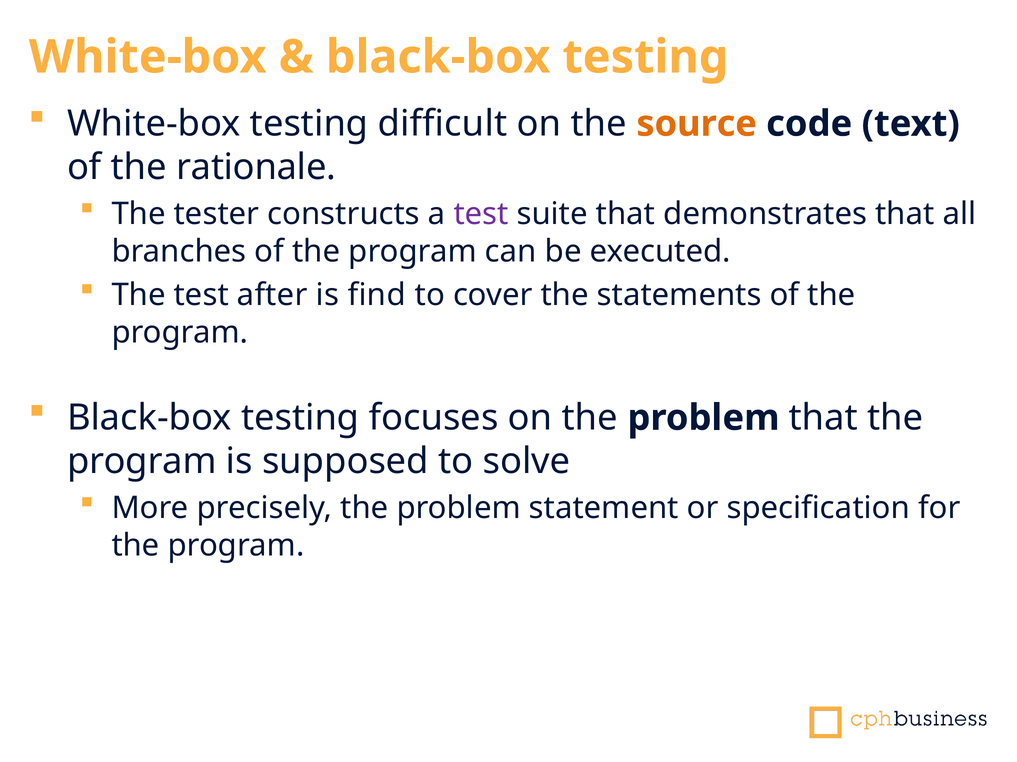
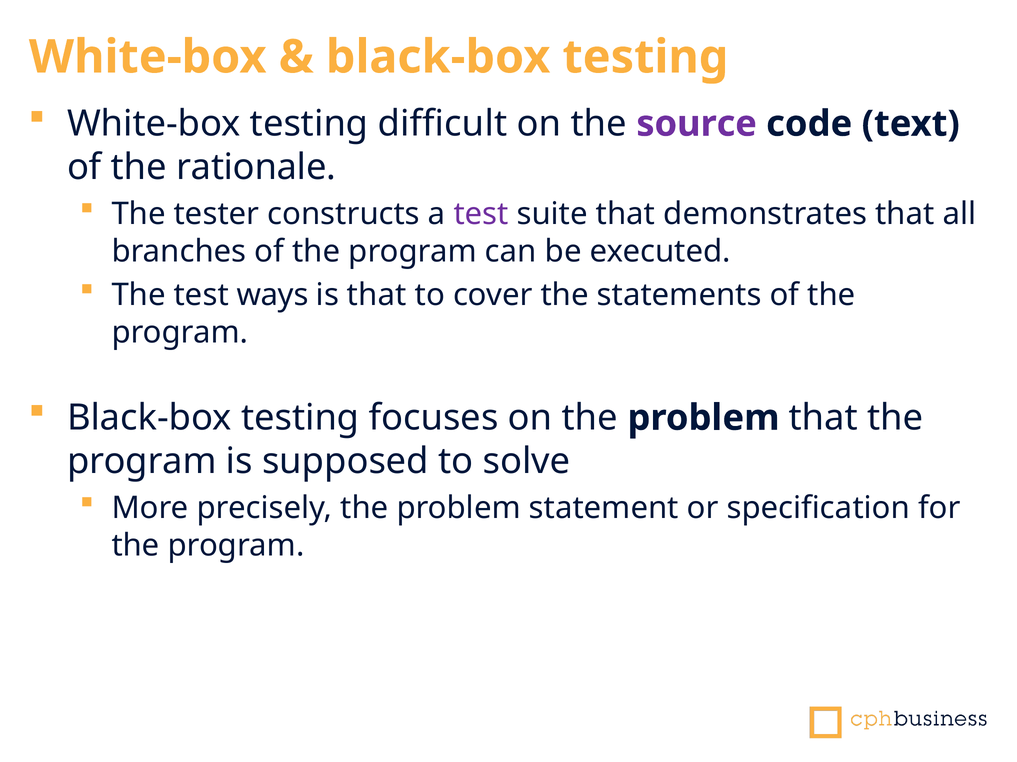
source colour: orange -> purple (697, 124)
after: after -> ways (273, 295)
is find: find -> that (377, 295)
